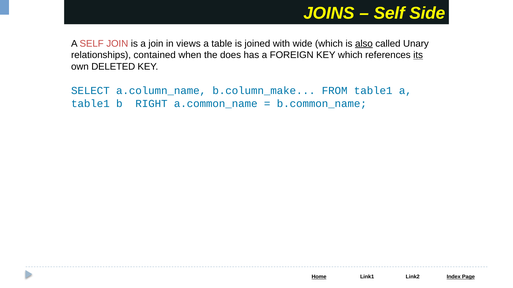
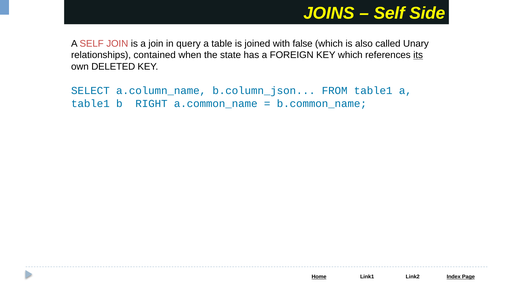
views: views -> query (188, 44)
wide: wide -> false (303, 44)
also underline: present -> none (364, 44)
does: does -> state (231, 55)
b.column_make: b.column_make -> b.column_json (264, 91)
